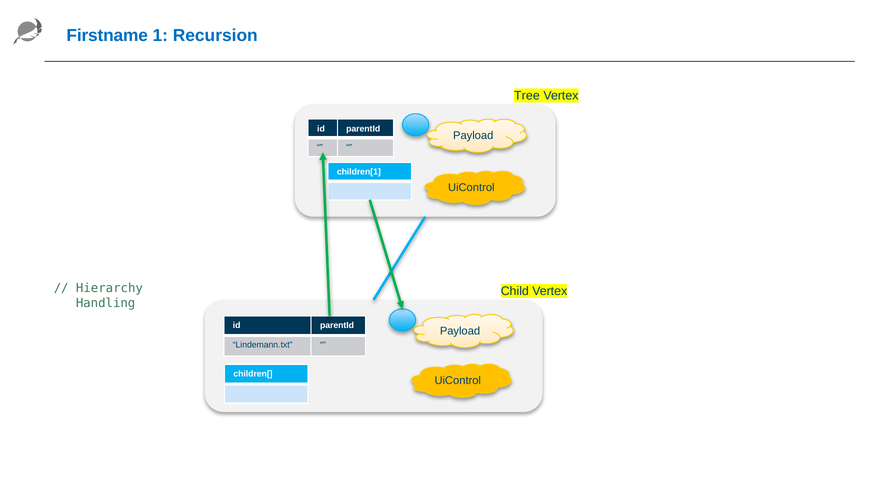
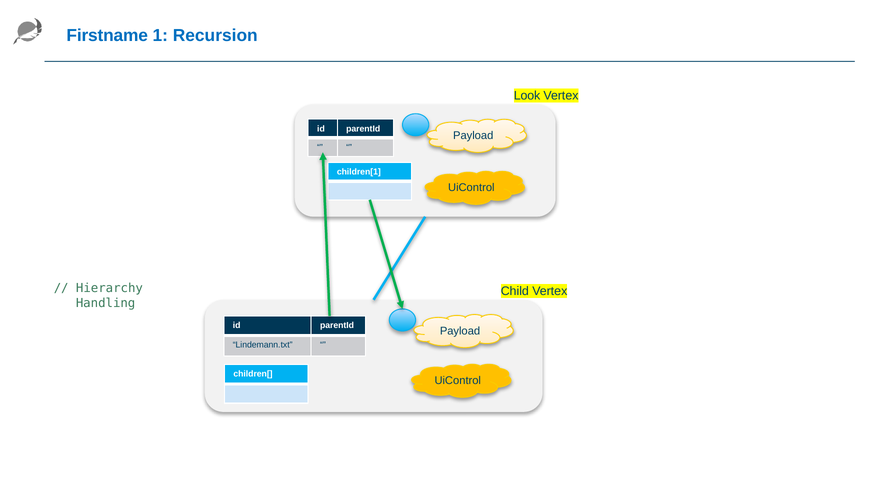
Tree: Tree -> Look (527, 96)
